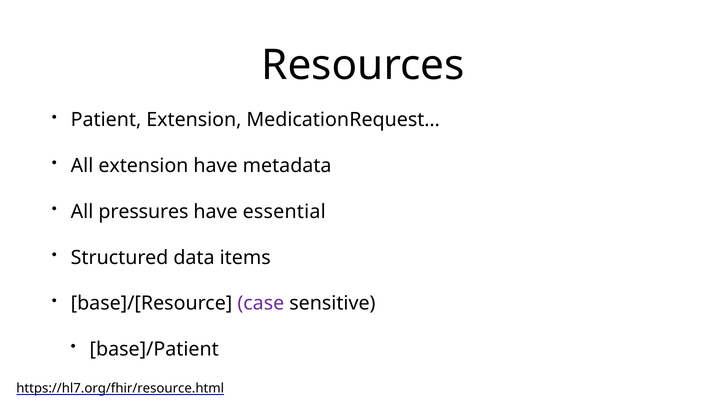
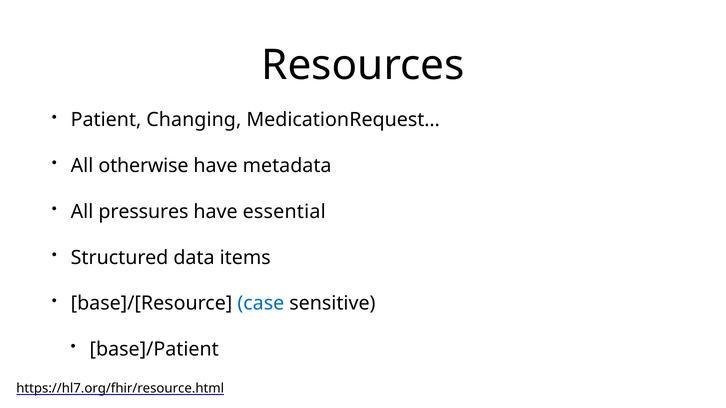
Patient Extension: Extension -> Changing (194, 120)
All extension: extension -> otherwise (143, 166)
case colour: purple -> blue (261, 304)
